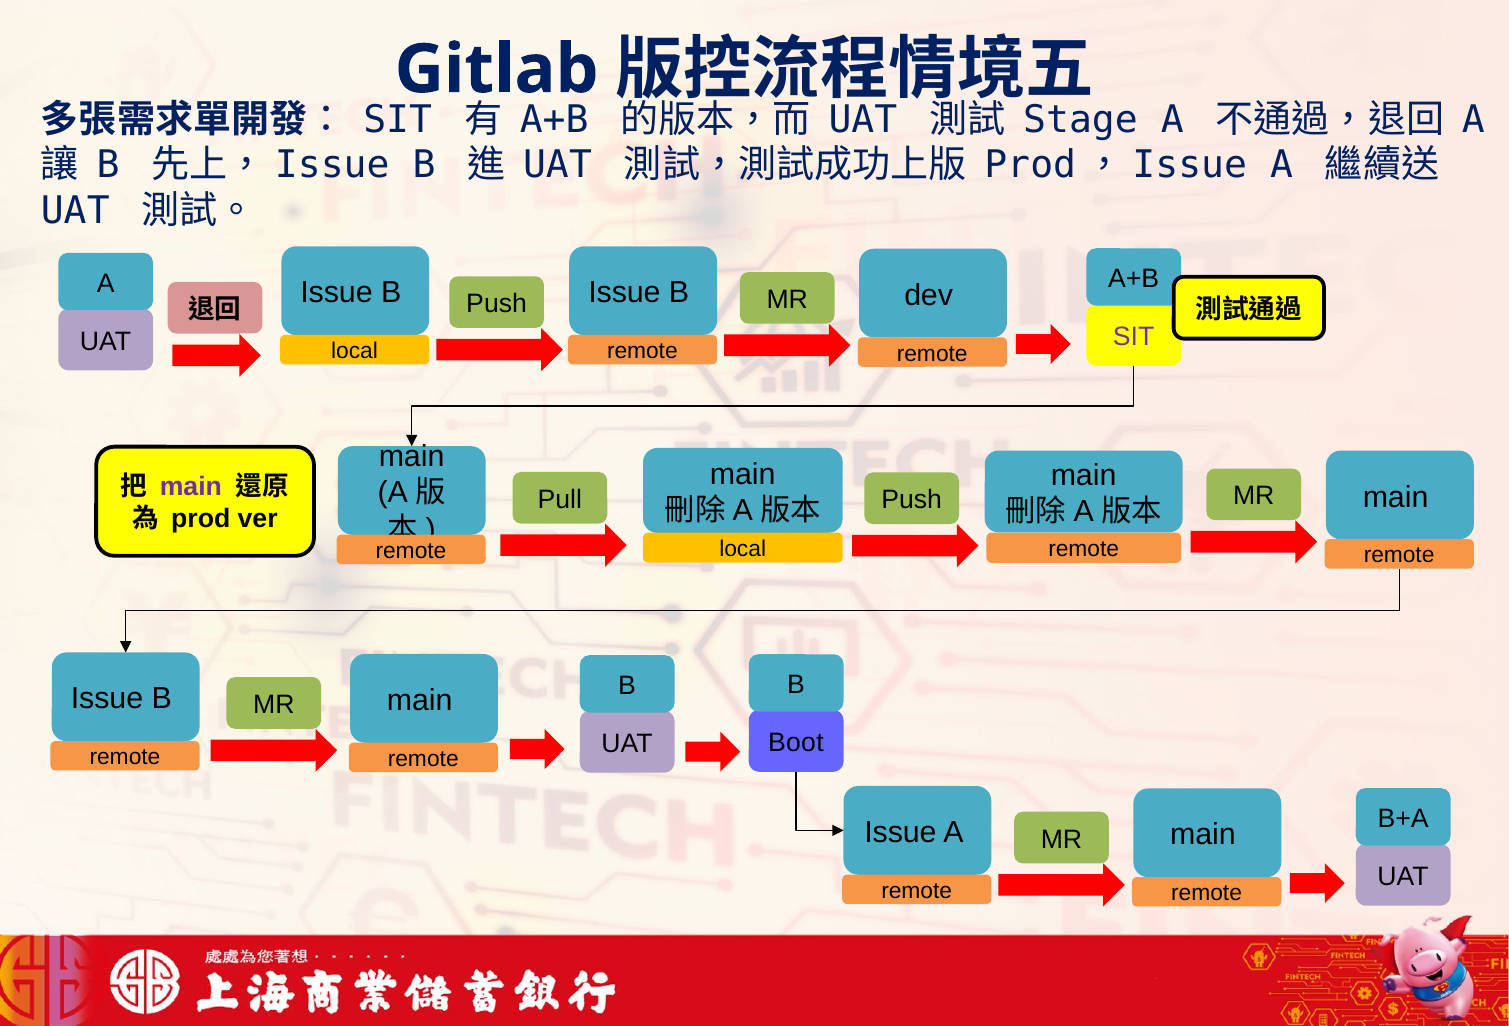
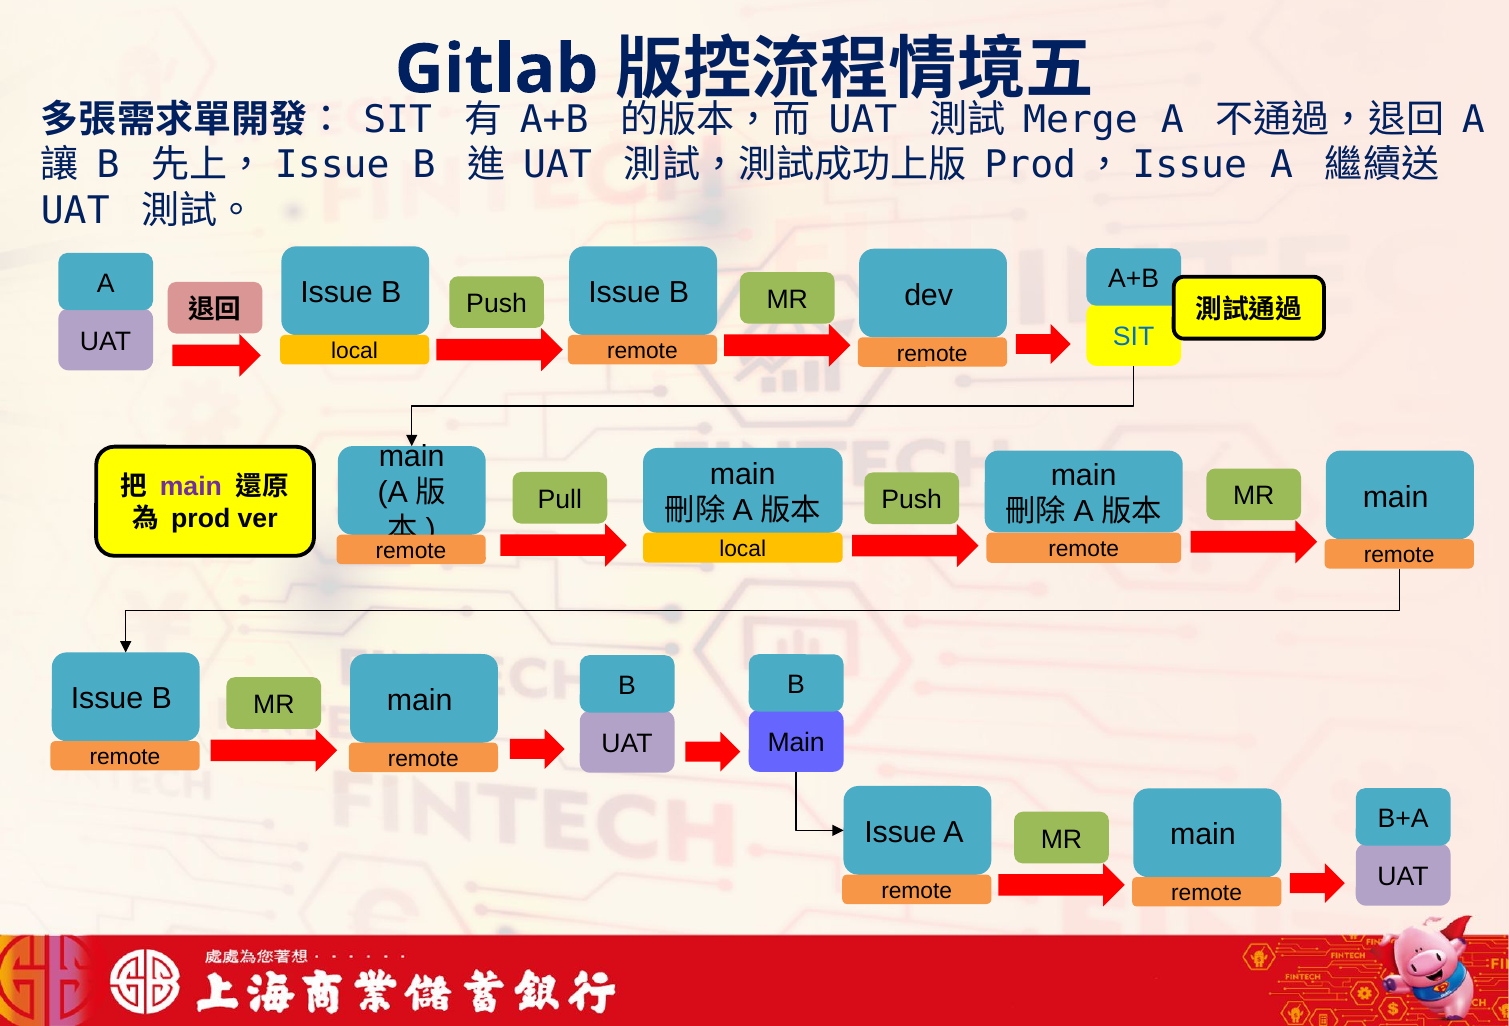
Stage: Stage -> Merge (1081, 120)
SIT colour: purple -> blue (1134, 337)
Boot: Boot -> Main (796, 743)
